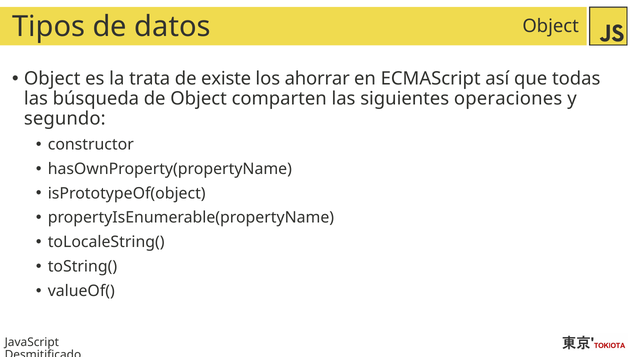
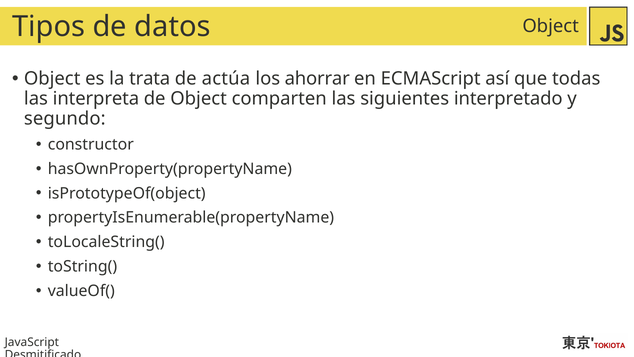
existe: existe -> actúa (226, 79)
búsqueda: búsqueda -> interpreta (96, 99)
operaciones: operaciones -> interpretado (508, 99)
